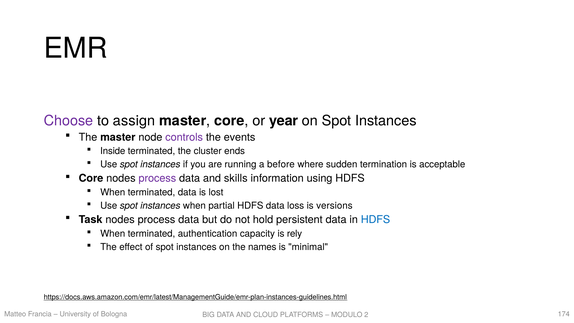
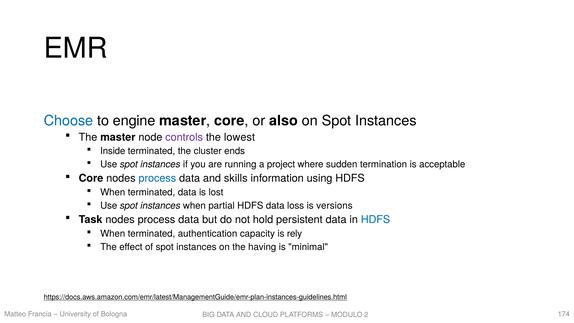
Choose colour: purple -> blue (68, 121)
assign: assign -> engine (134, 121)
year: year -> also (284, 121)
events: events -> lowest (239, 137)
before: before -> project (281, 164)
process colour: purple -> blue (157, 178)
names: names -> having (262, 247)
